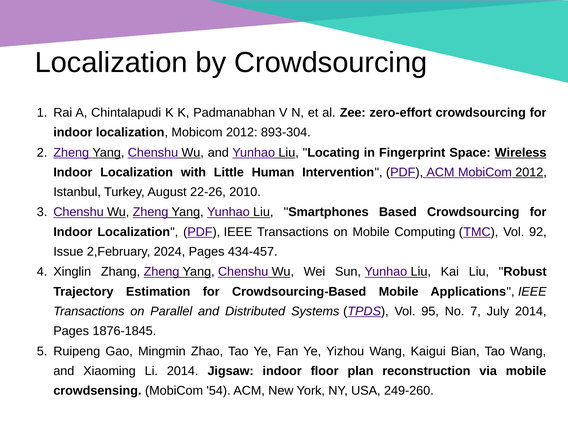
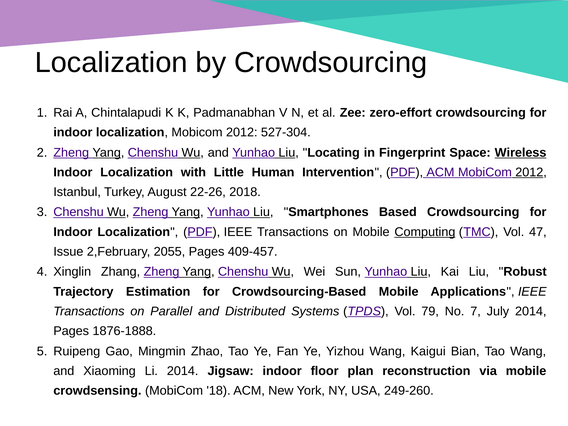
893-304: 893-304 -> 527-304 (286, 132)
2010: 2010 -> 2018 (245, 192)
Computing underline: none -> present (425, 232)
92: 92 -> 47 (538, 232)
2024: 2024 -> 2055 (169, 252)
434-457: 434-457 -> 409-457 (253, 252)
95: 95 -> 79 (430, 311)
1876-1845: 1876-1845 -> 1876-1888 (124, 331)
54: 54 -> 18 (219, 391)
